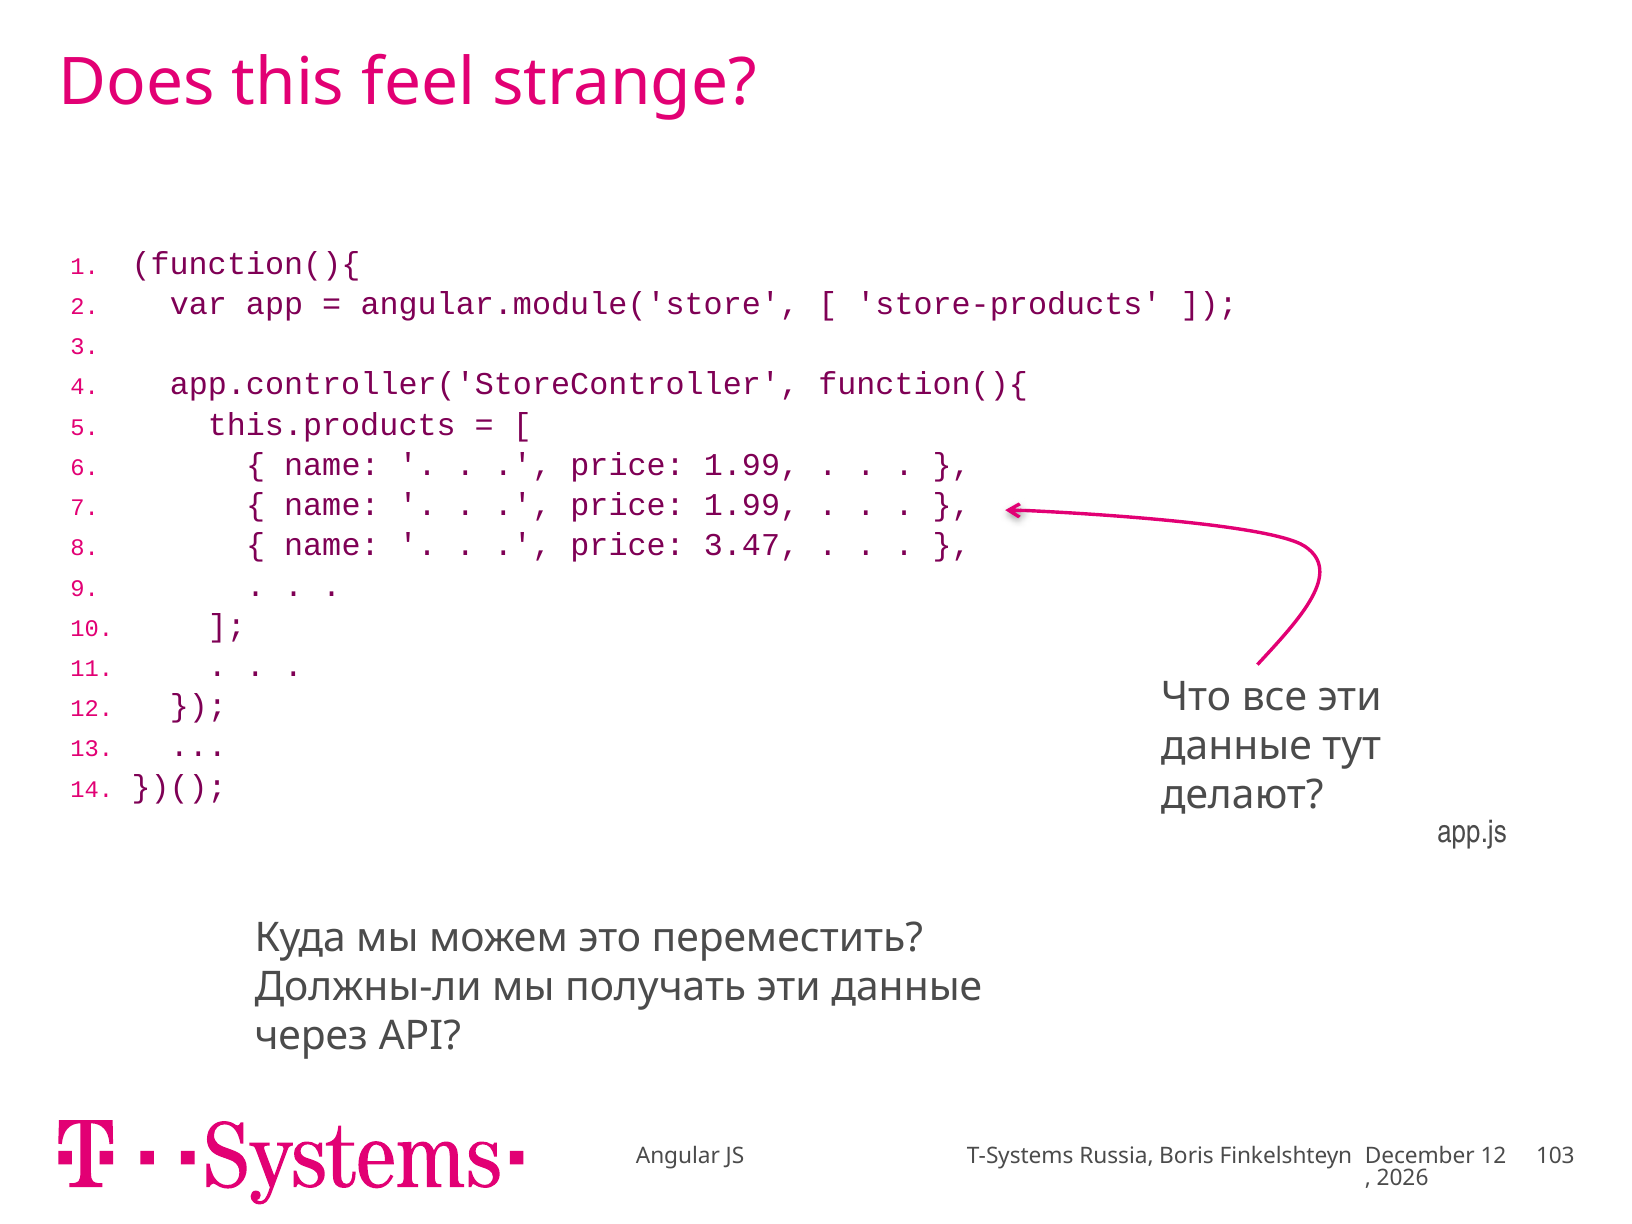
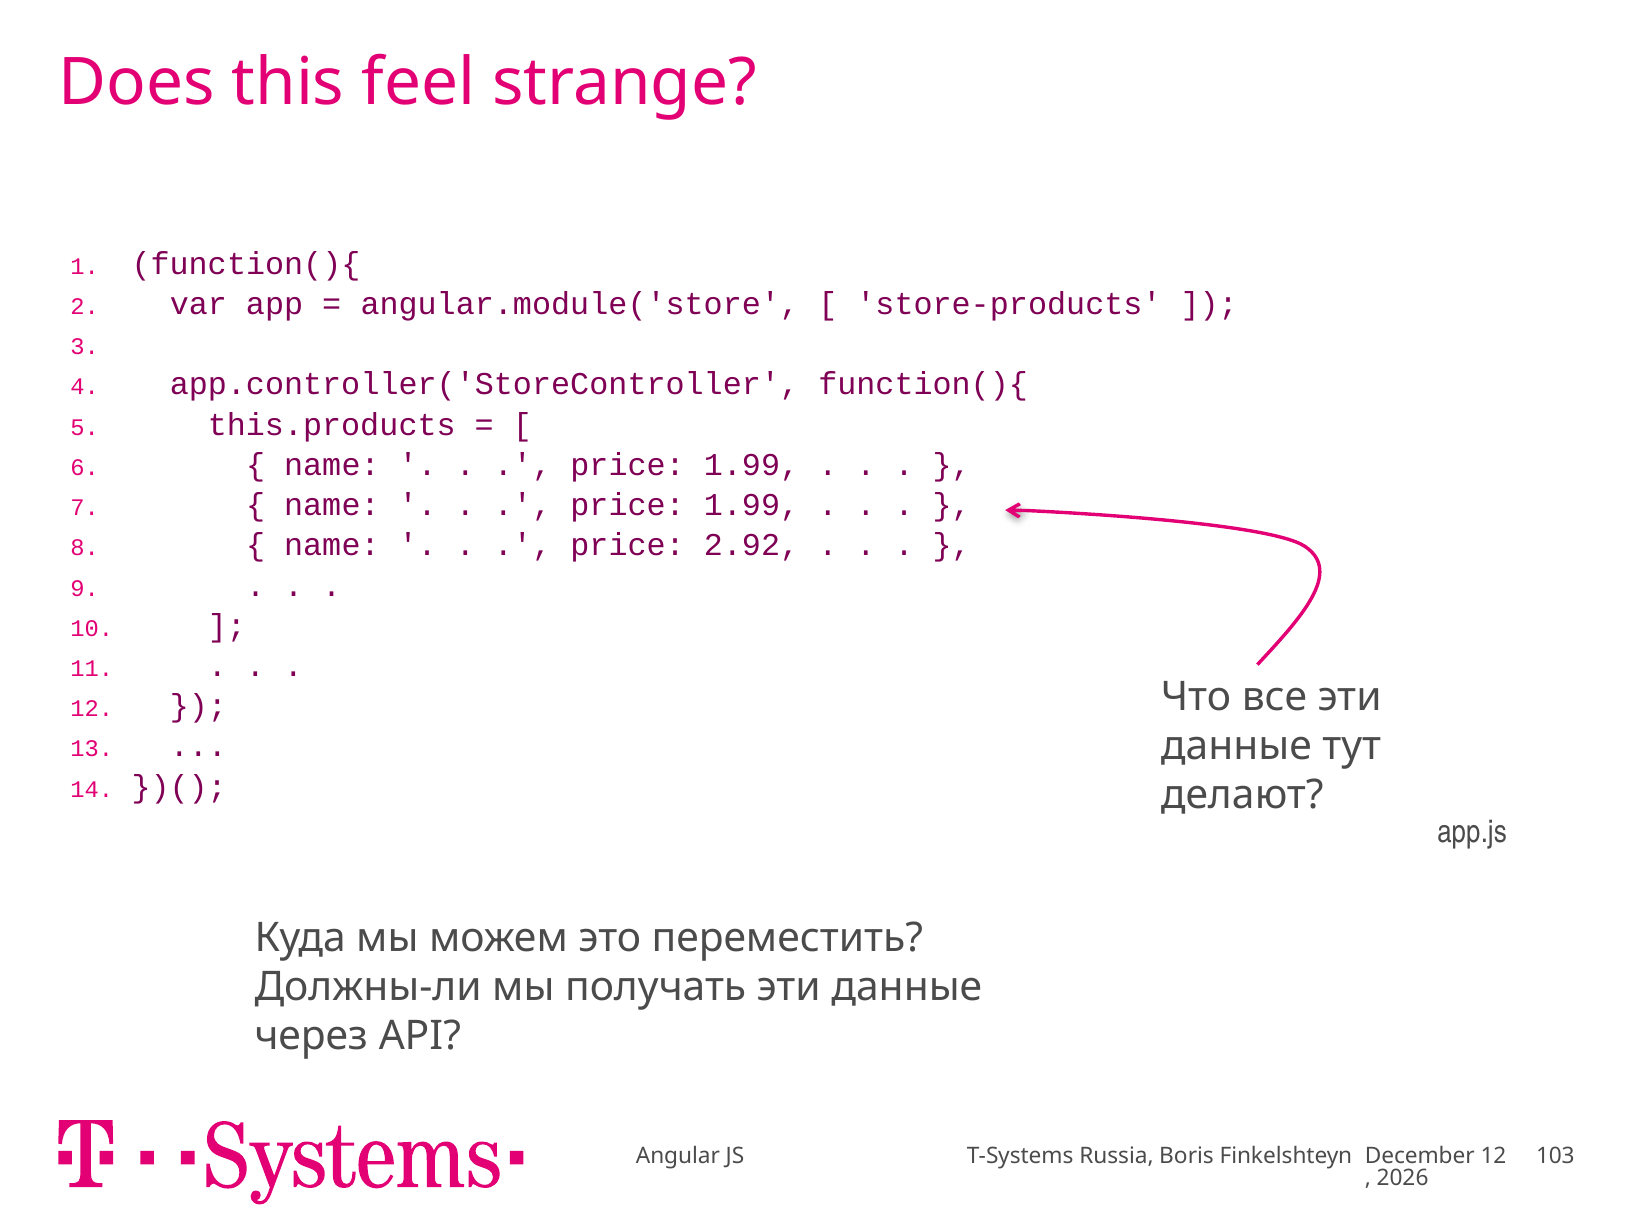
3.47: 3.47 -> 2.92 (752, 545)
